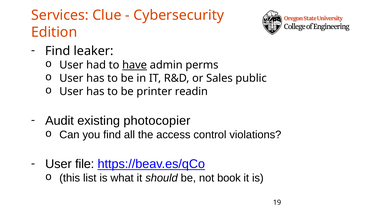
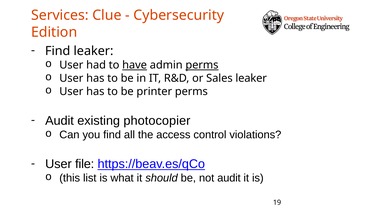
perms underline: none -> present (202, 65)
Sales public: public -> leaker (251, 78)
printer readin: readin -> perms (191, 91)
not book: book -> audit (229, 178)
